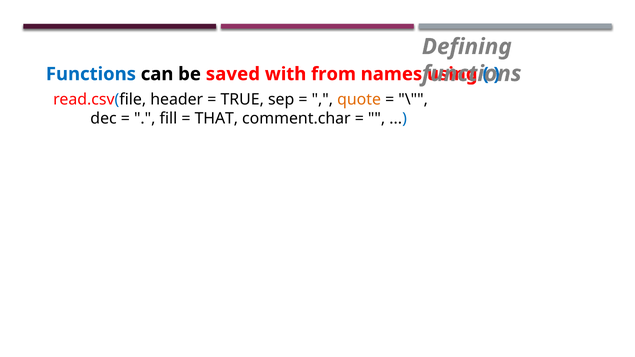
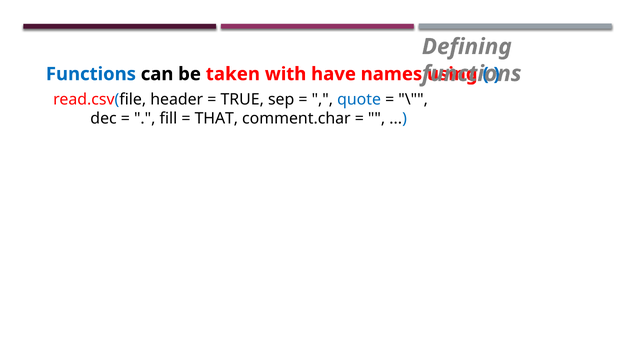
saved: saved -> taken (233, 74)
from: from -> have (334, 74)
quote colour: orange -> blue (359, 99)
